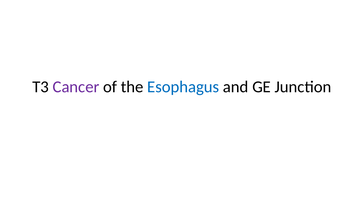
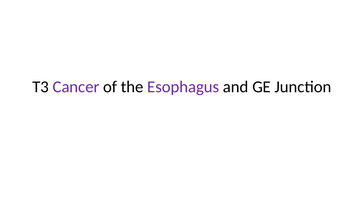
Esophagus colour: blue -> purple (183, 87)
